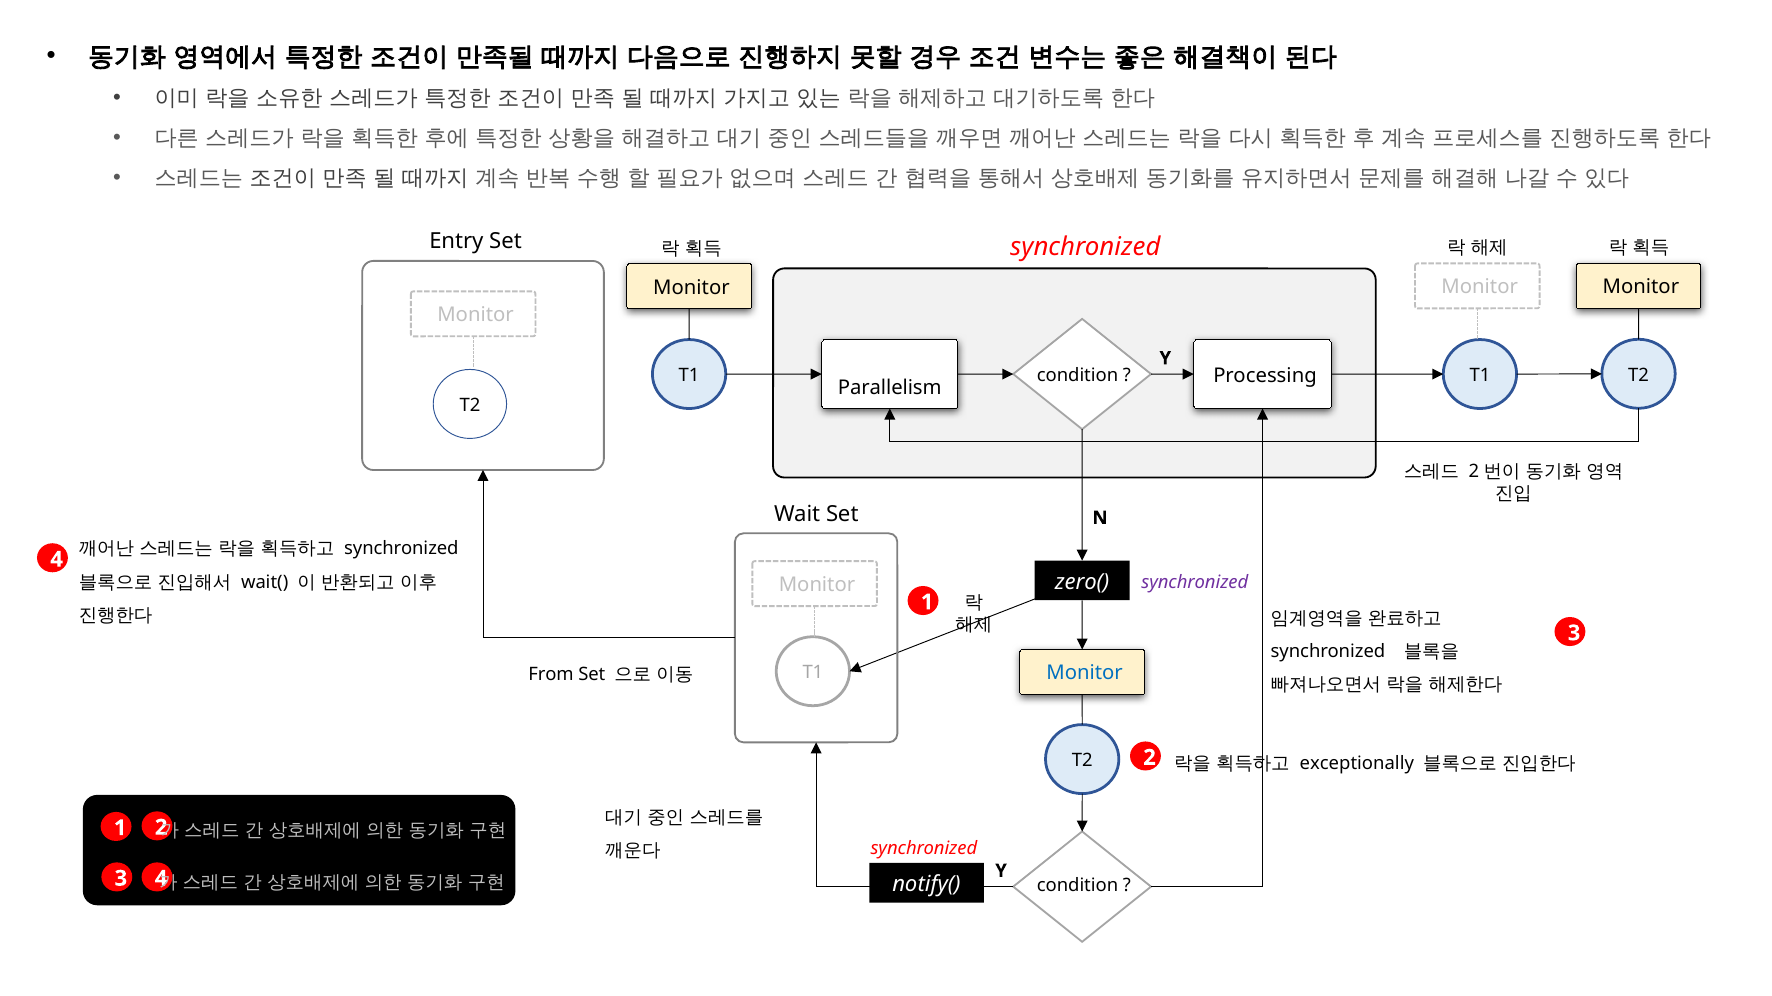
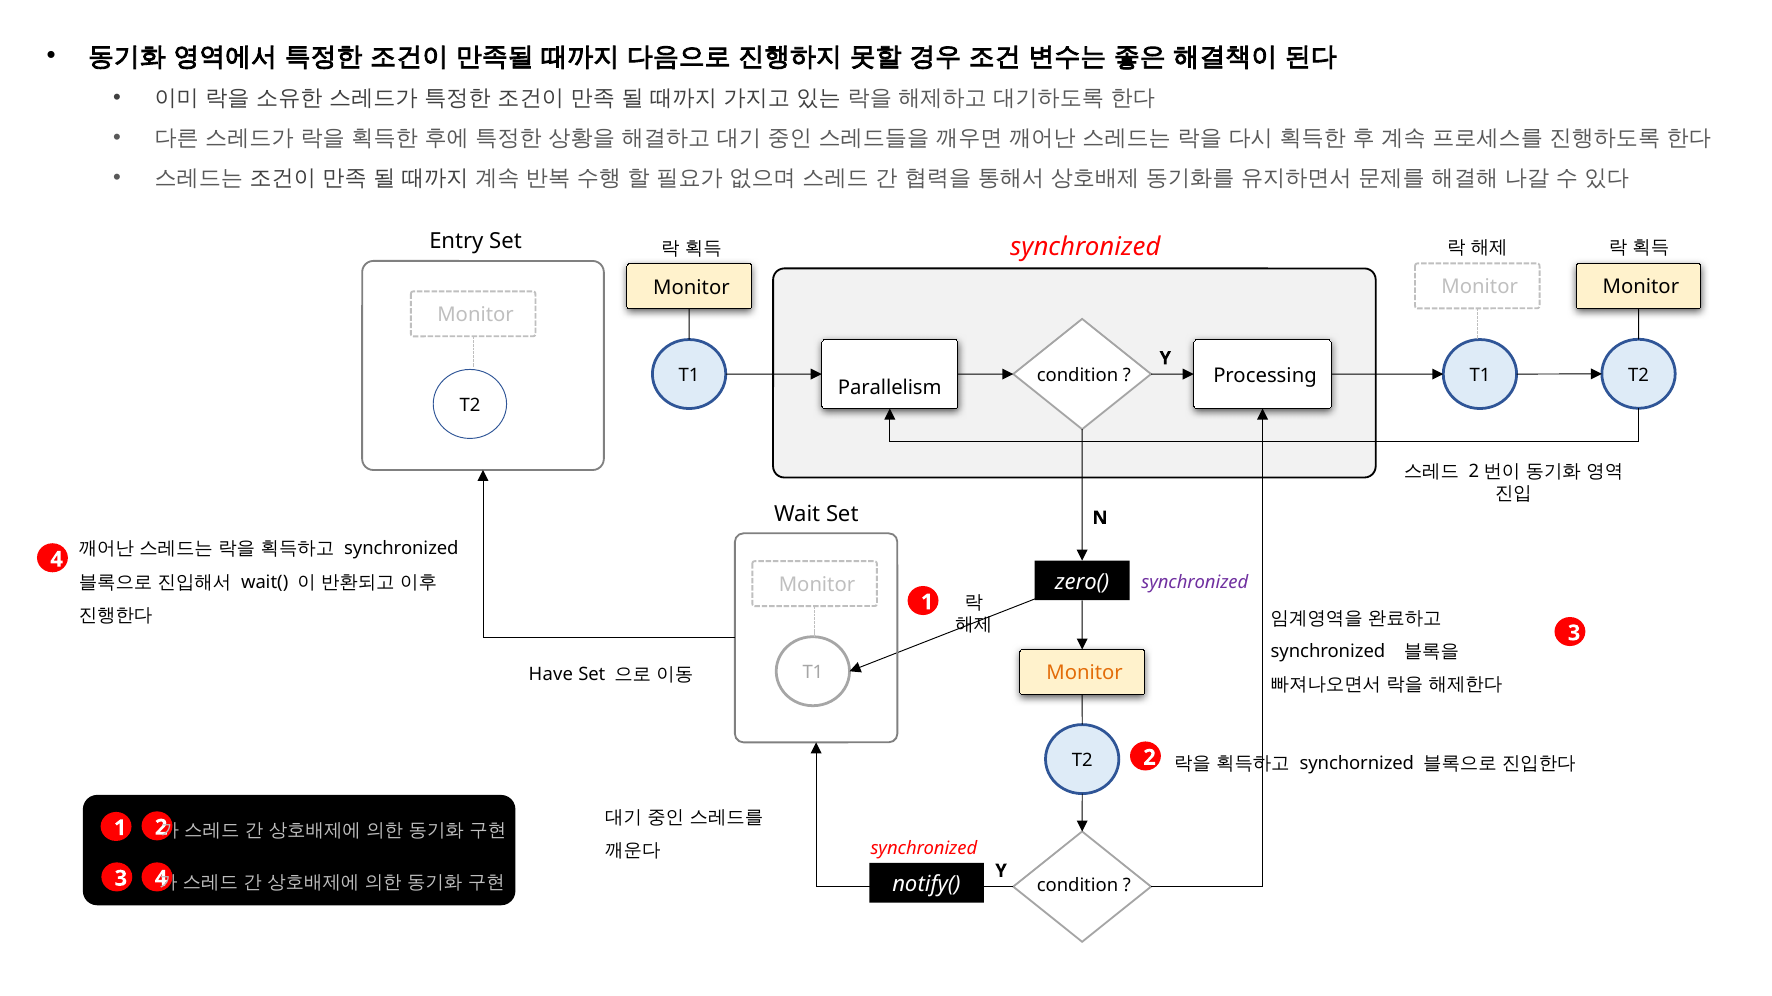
Monitor colour: blue -> orange (1085, 674)
From: From -> Have (551, 675)
exceptionally: exceptionally -> synchornized (1357, 764)
